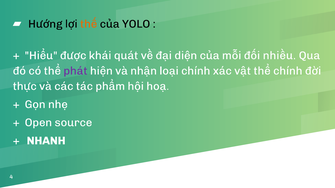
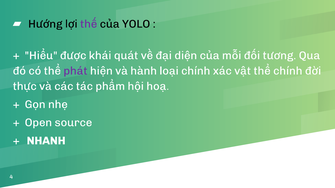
thế colour: orange -> purple (89, 24)
nhiều: nhiều -> tương (279, 56)
nhận: nhận -> hành (144, 71)
